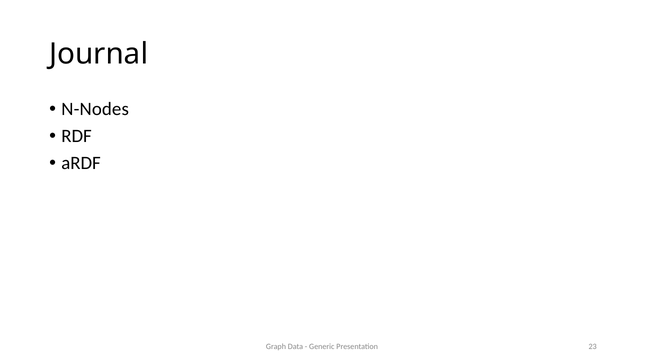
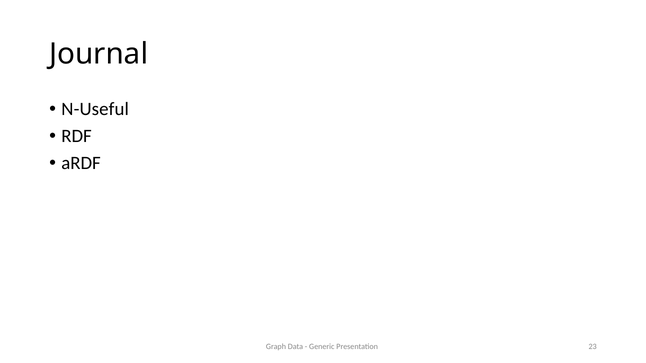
N-Nodes: N-Nodes -> N-Useful (95, 109)
